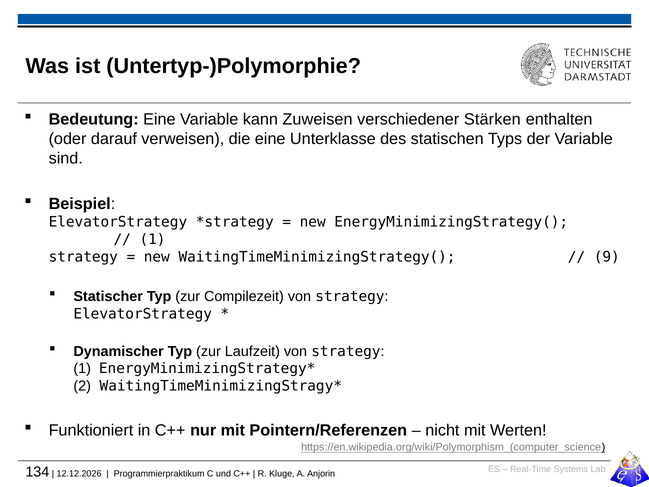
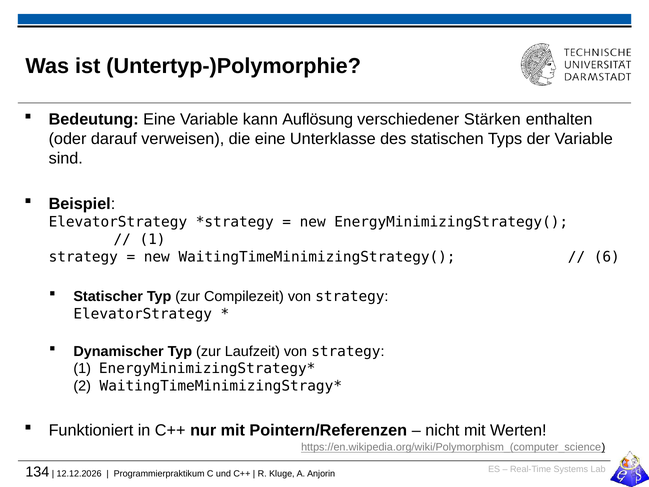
Zuweisen: Zuweisen -> Auflösung (318, 119)
9: 9 -> 6 (607, 257)
